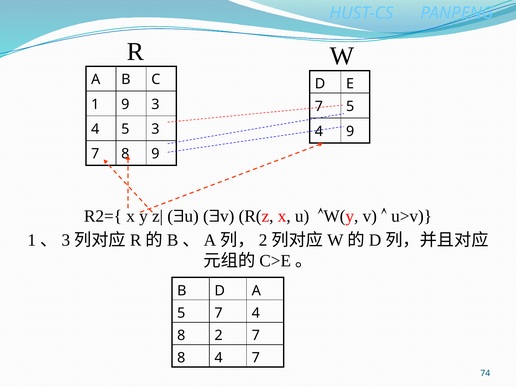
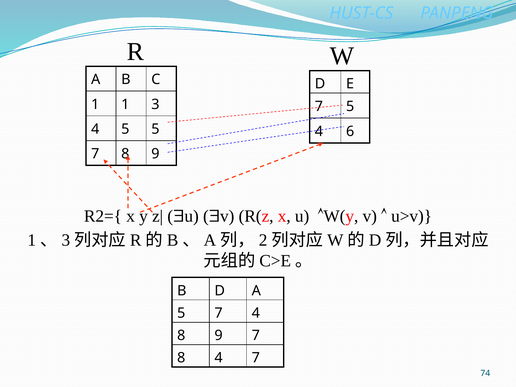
1 9: 9 -> 1 (125, 104)
5 3: 3 -> 5 (155, 129)
4 9: 9 -> 6 (350, 131)
2: 2 -> 9 (219, 335)
